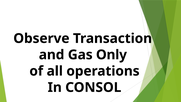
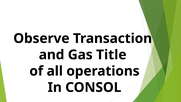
Only: Only -> Title (111, 55)
